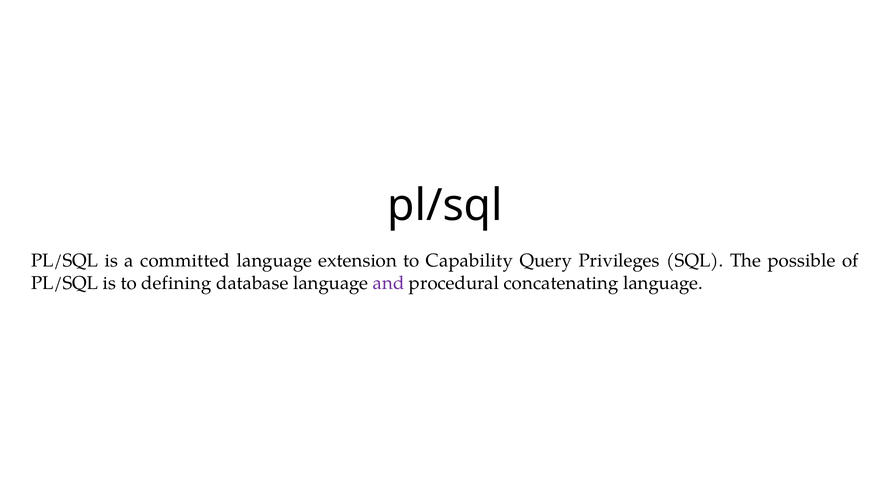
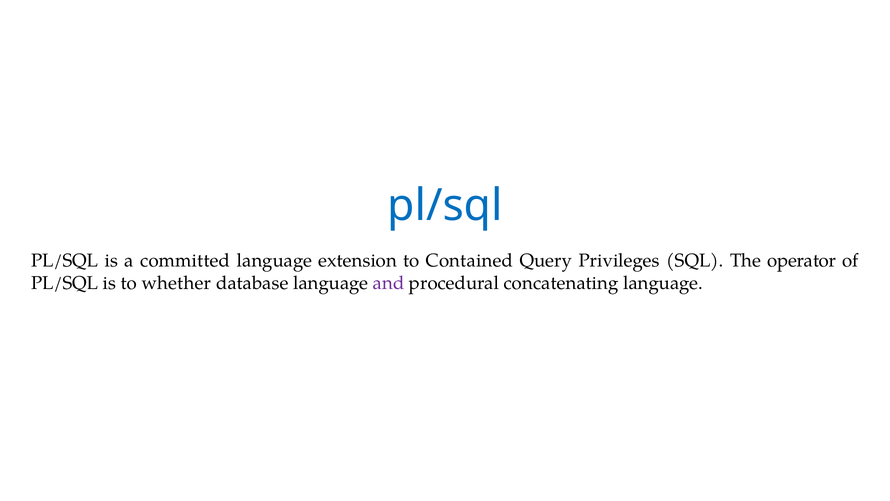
pl/sql colour: black -> blue (445, 206)
Capability: Capability -> Contained (469, 260)
possible: possible -> operator (802, 260)
defining: defining -> whether (176, 283)
